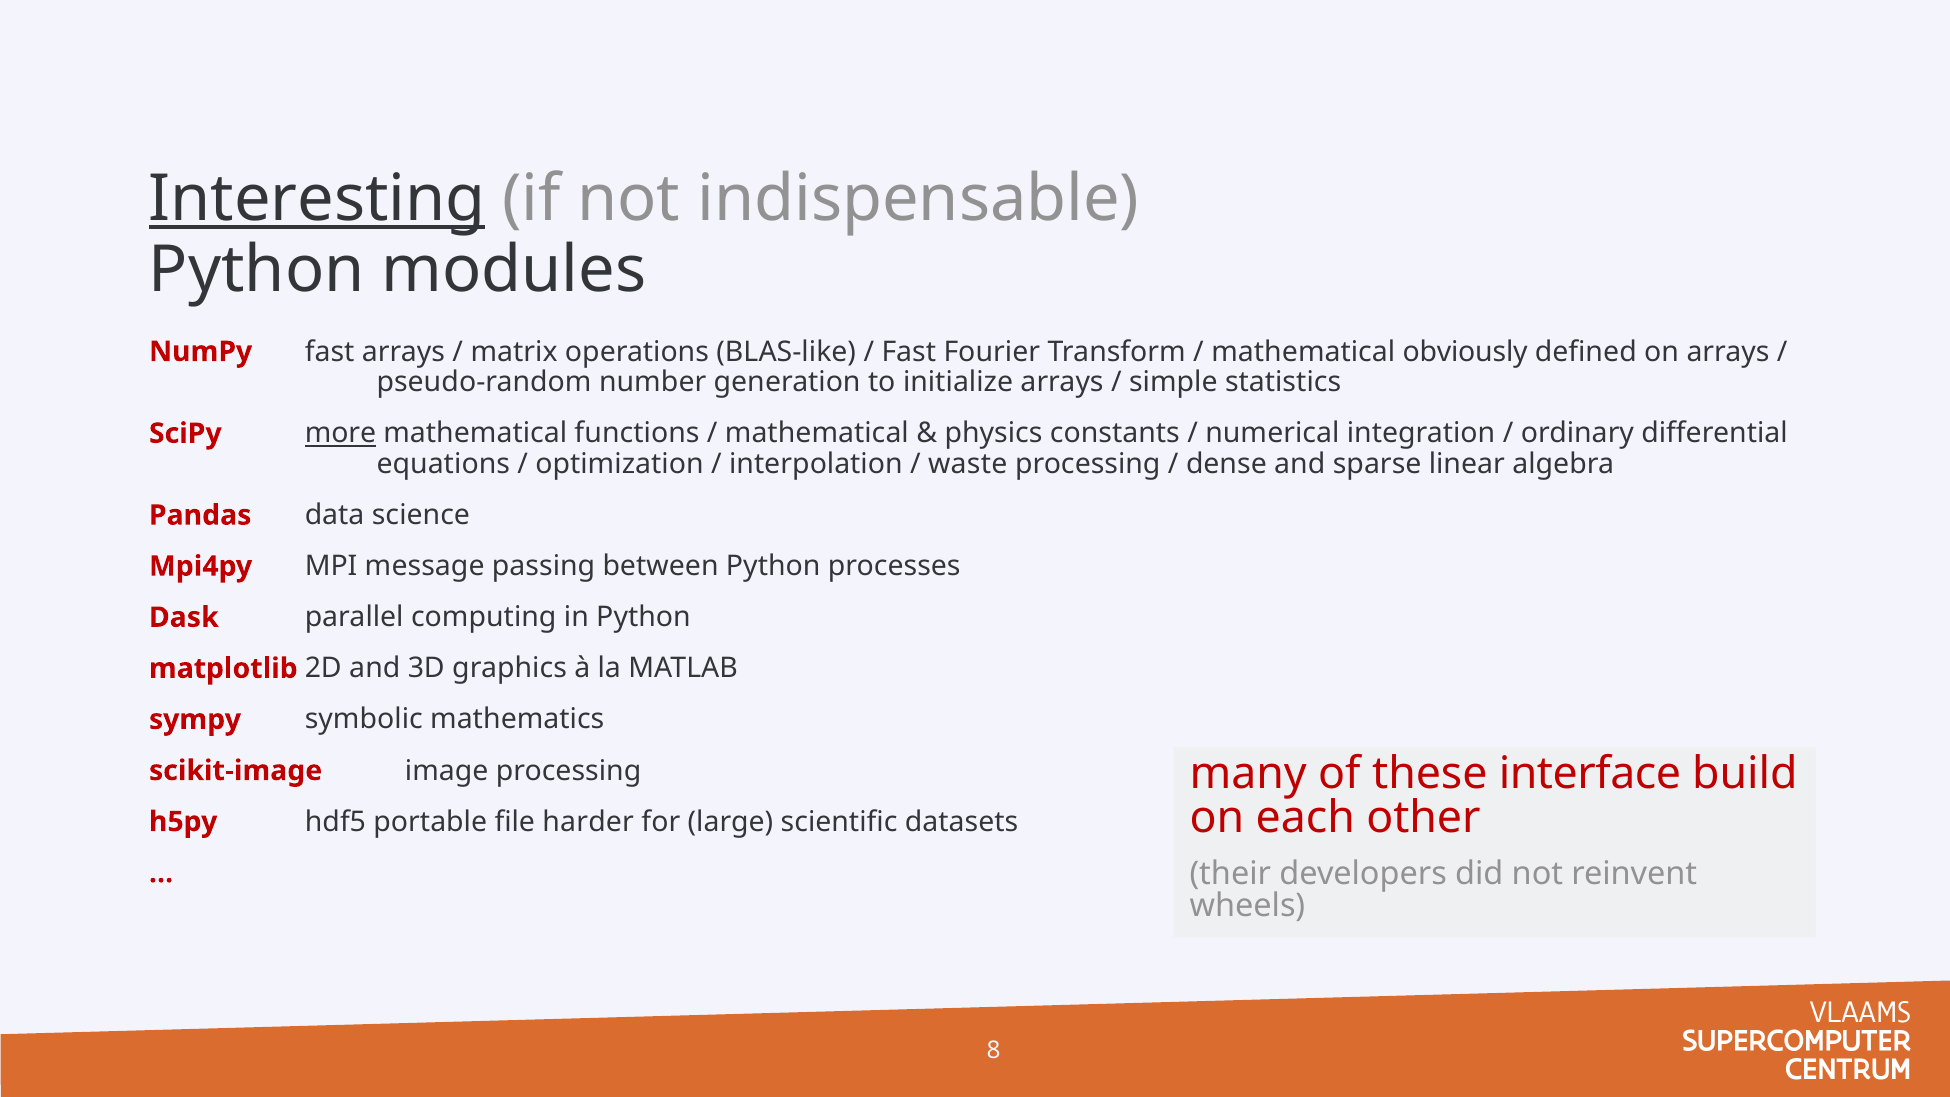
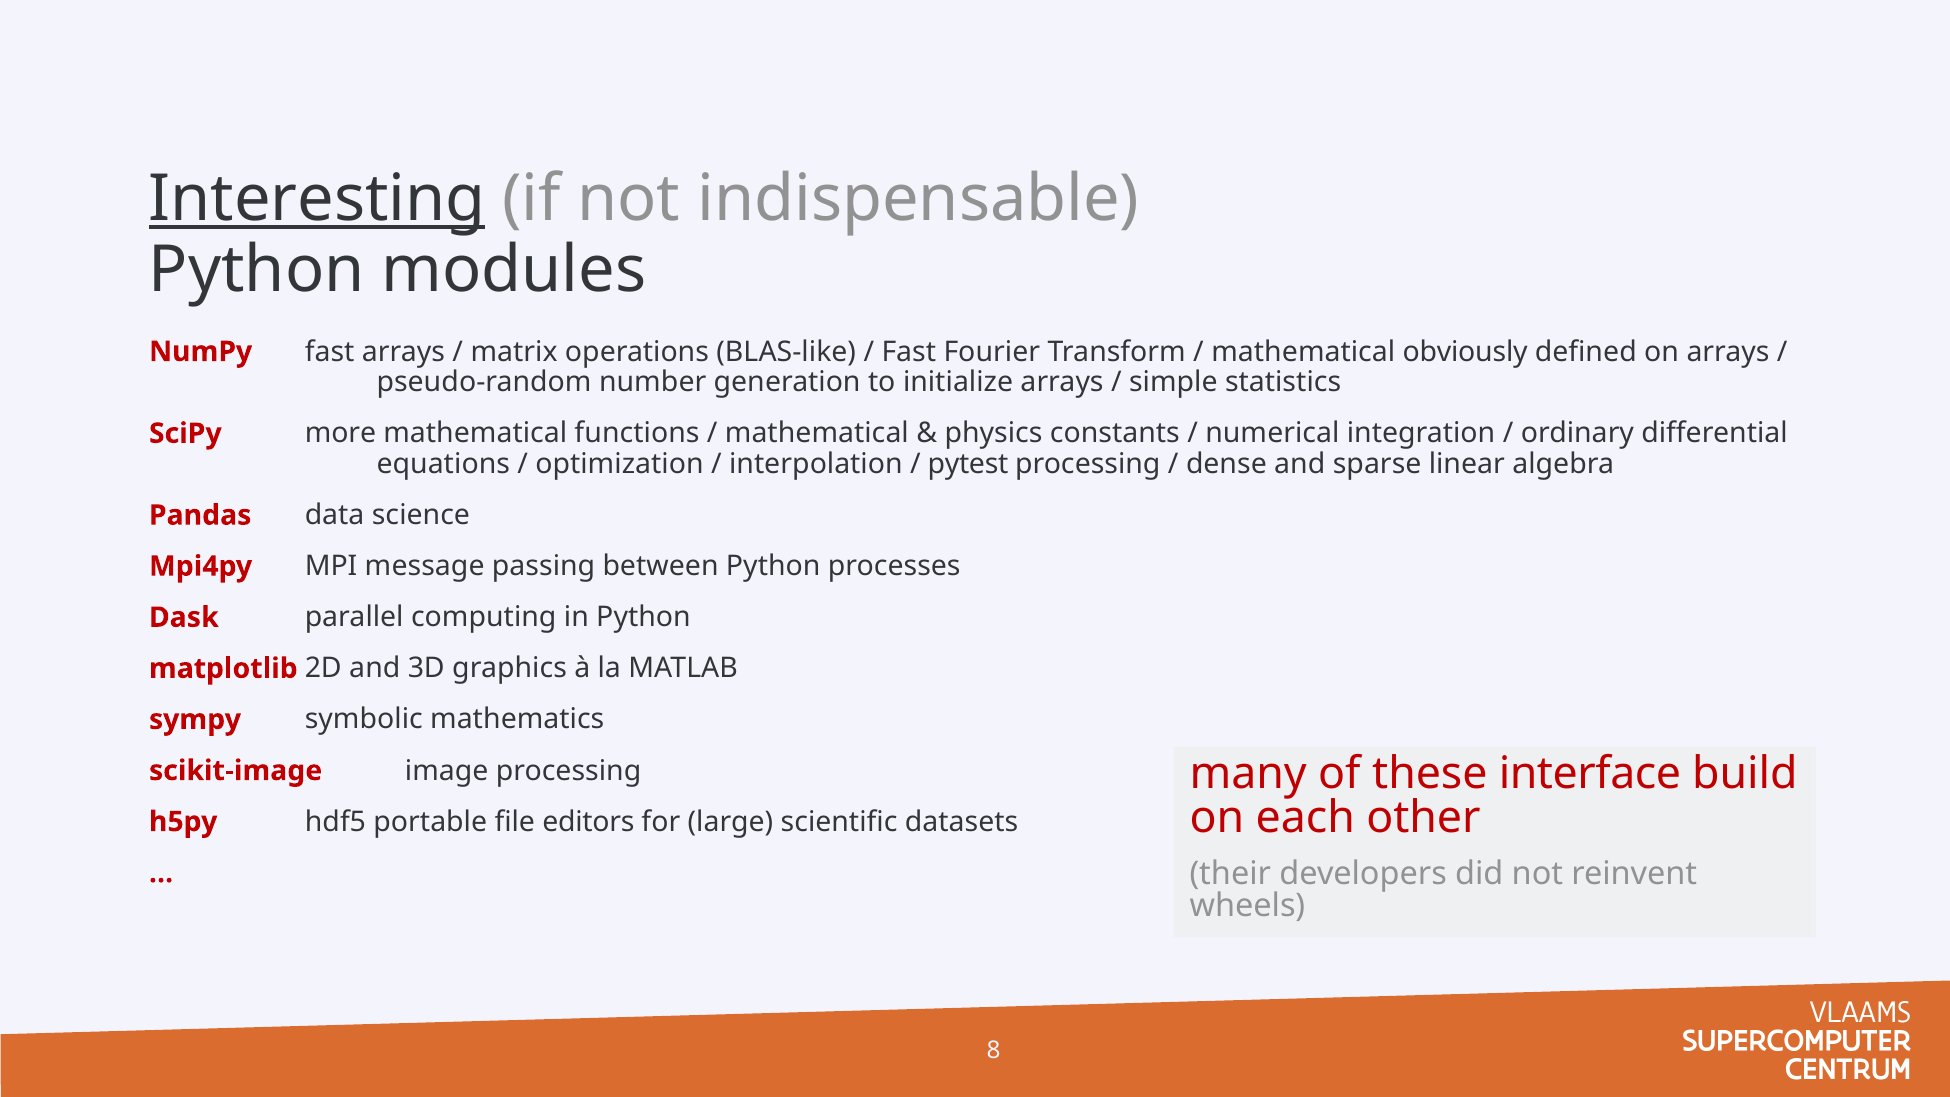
more underline: present -> none (340, 433)
waste: waste -> pytest (968, 464)
harder: harder -> editors (588, 822)
